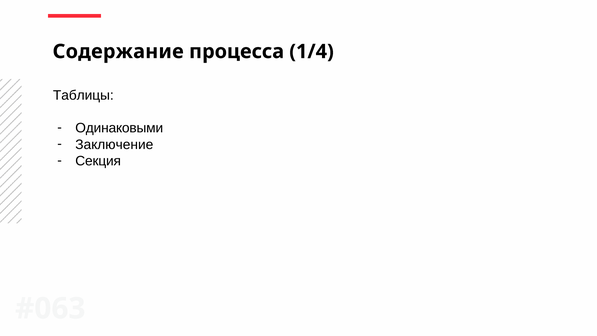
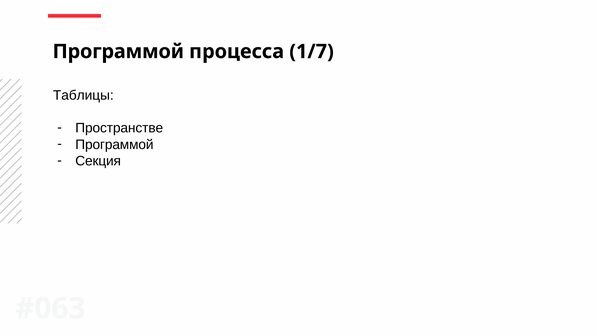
Содержание: Содержание -> Программой (118, 51)
1/4: 1/4 -> 1/7 (312, 51)
Одинаковыми: Одинаковыми -> Пространстве (119, 128)
Заключение: Заключение -> Программой (114, 144)
